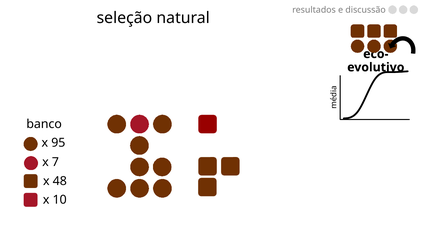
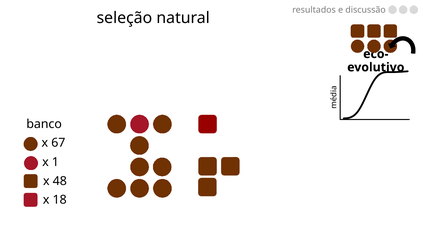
95: 95 -> 67 (58, 143)
7: 7 -> 1 (55, 162)
10: 10 -> 18 (60, 200)
